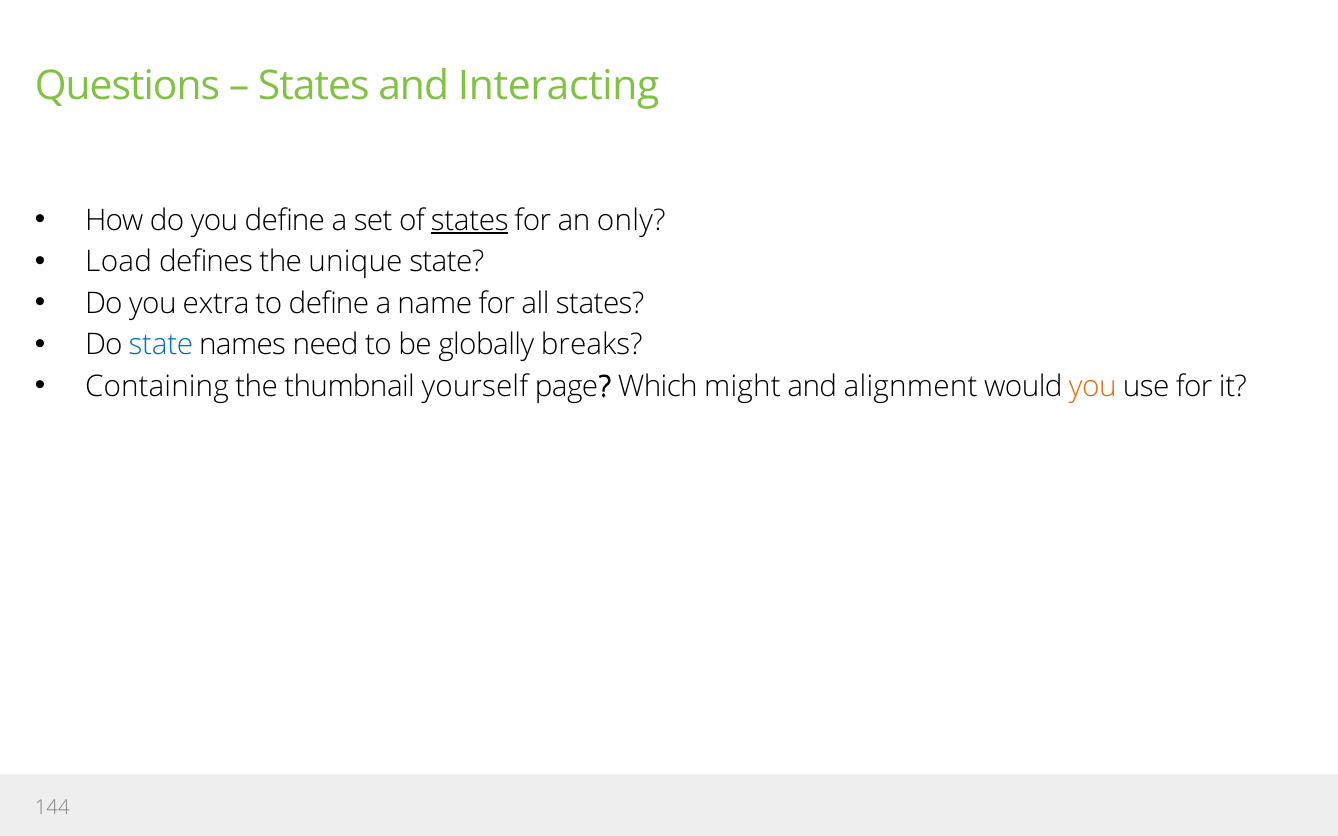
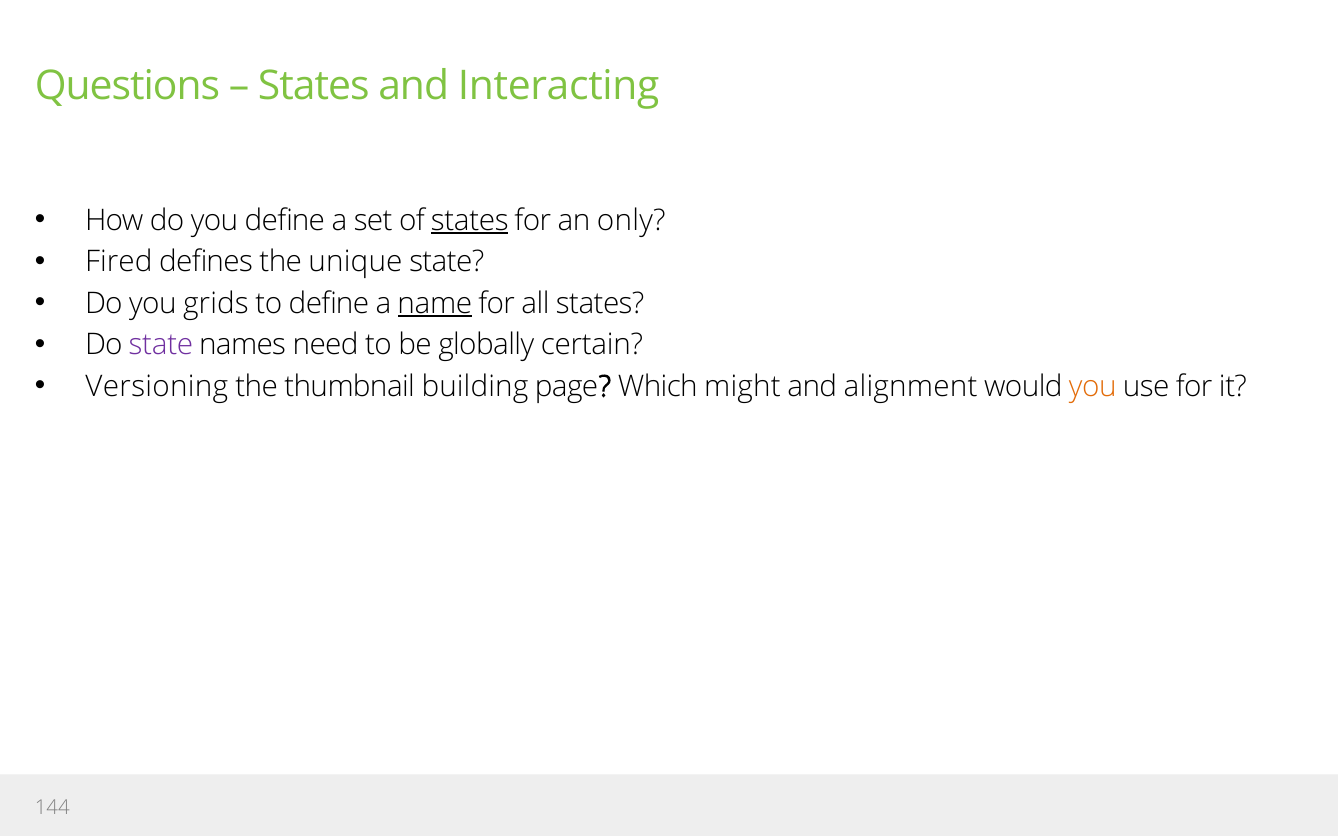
Load: Load -> Fired (119, 262)
extra: extra -> grids (216, 304)
name underline: none -> present (435, 304)
state colour: blue -> purple (161, 345)
breaks: breaks -> certain (592, 345)
Containing: Containing -> Versioning (157, 387)
yourself: yourself -> building (475, 387)
